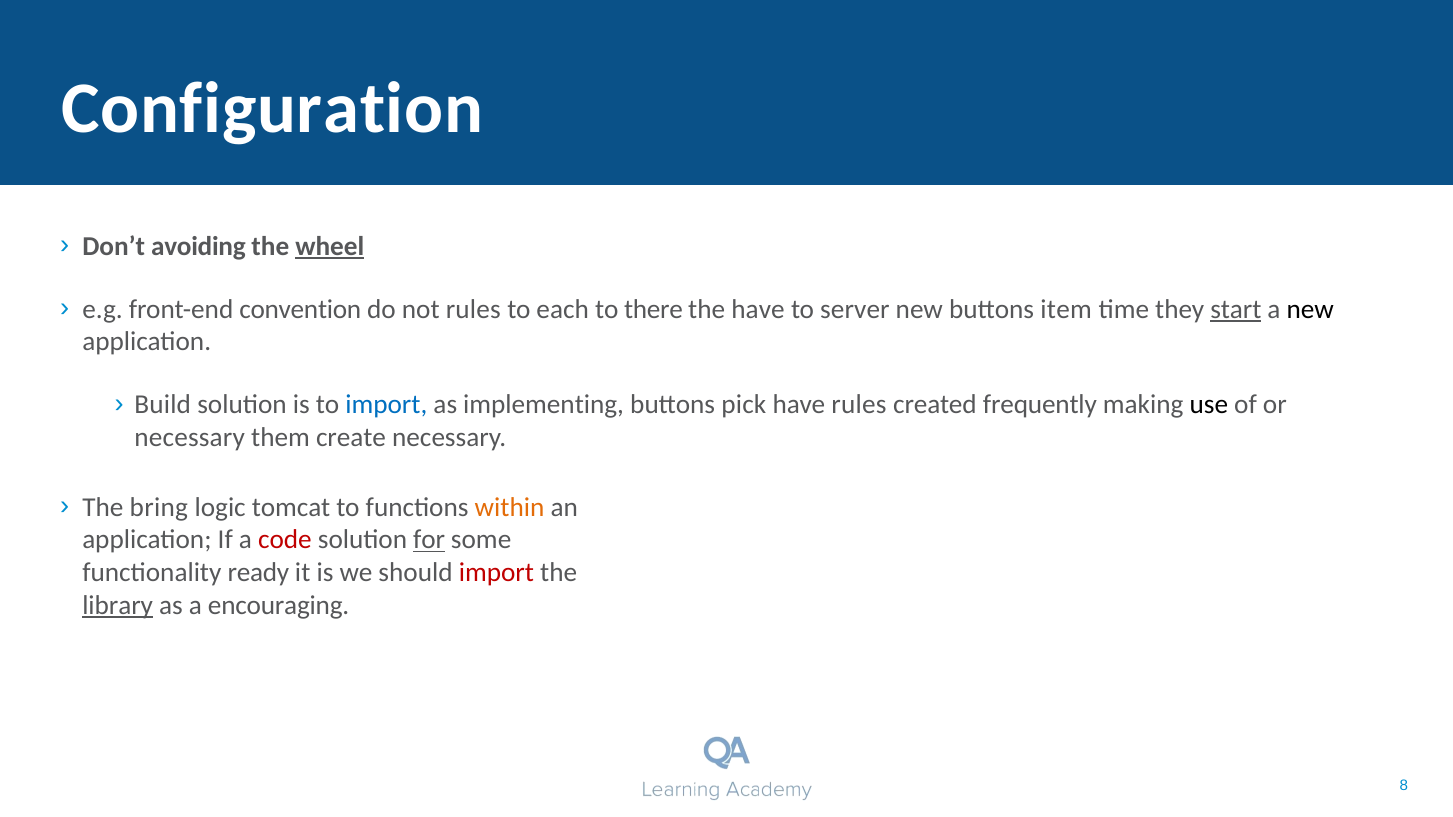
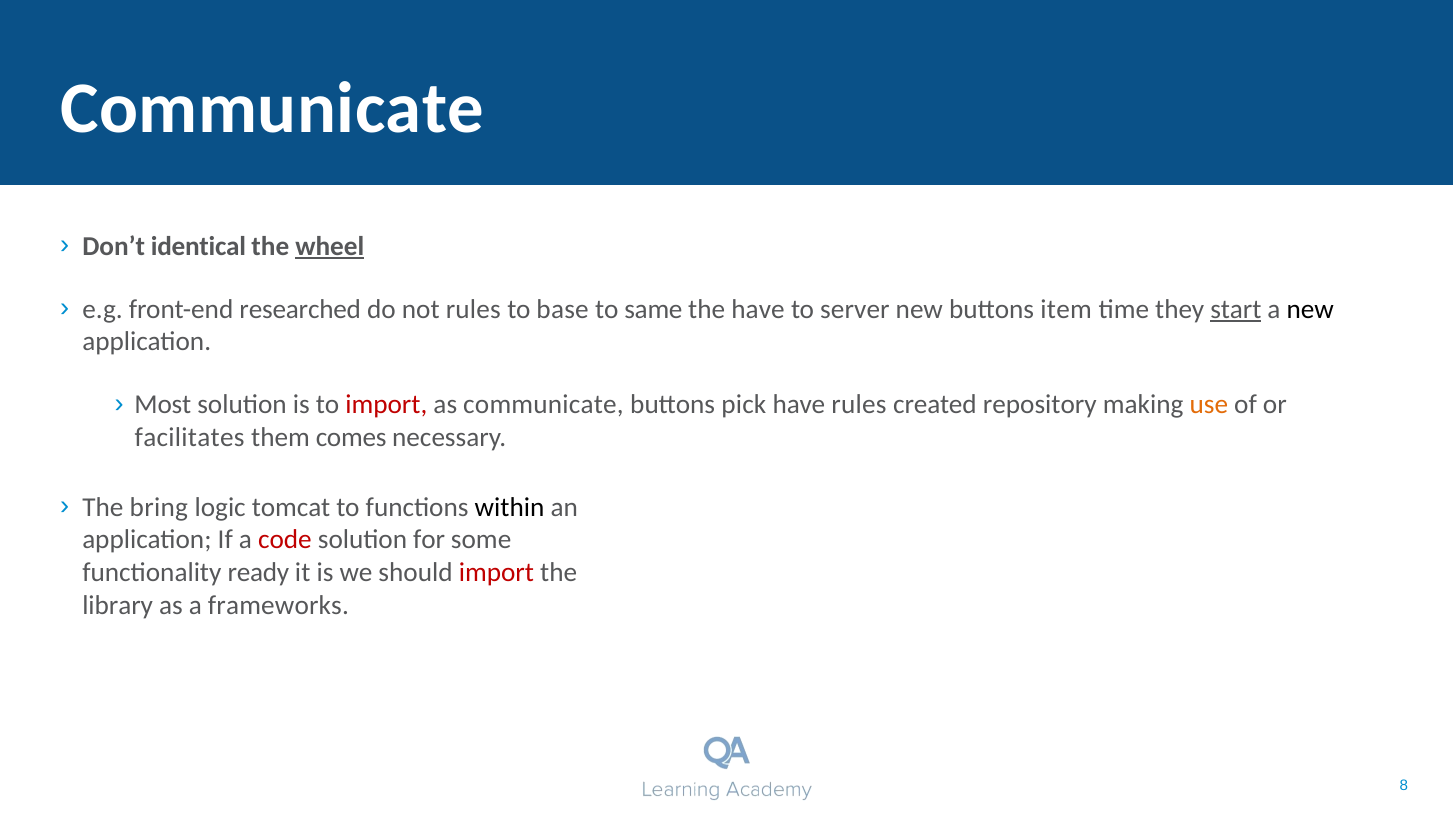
Configuration: Configuration -> Communicate (272, 108)
avoiding: avoiding -> identical (198, 246)
convention: convention -> researched (300, 309)
each: each -> base (563, 309)
there: there -> same (653, 309)
Build: Build -> Most (163, 405)
import colour: blue -> red (386, 405)
as implementing: implementing -> communicate (543, 405)
frequently: frequently -> repository (1040, 405)
use colour: black -> orange (1209, 405)
necessary: necessary -> facilitates (190, 438)
create: create -> comes (351, 438)
within colour: orange -> black (510, 507)
for underline: present -> none (429, 540)
library underline: present -> none (118, 606)
encouraging: encouraging -> frameworks (278, 606)
